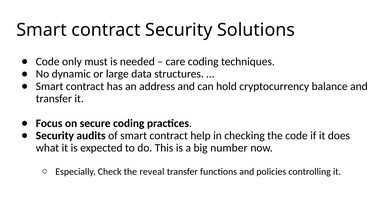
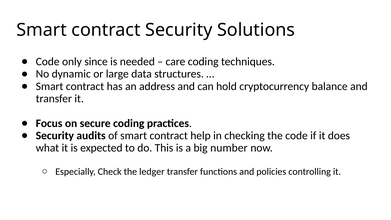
must: must -> since (96, 62)
reveal: reveal -> ledger (152, 172)
